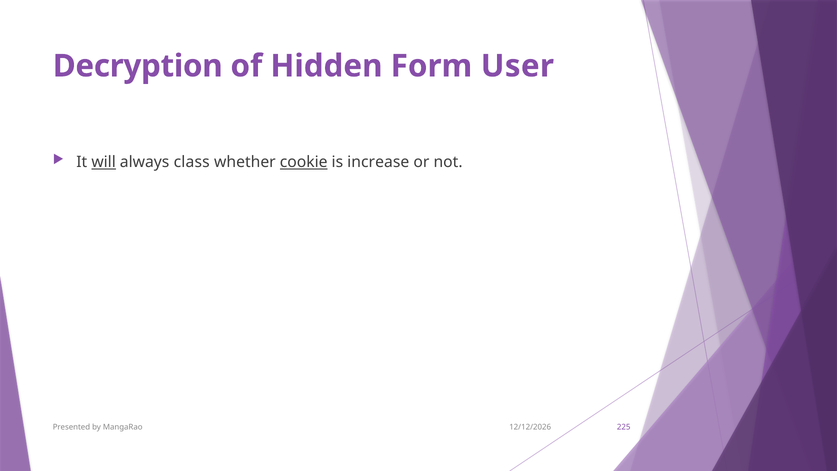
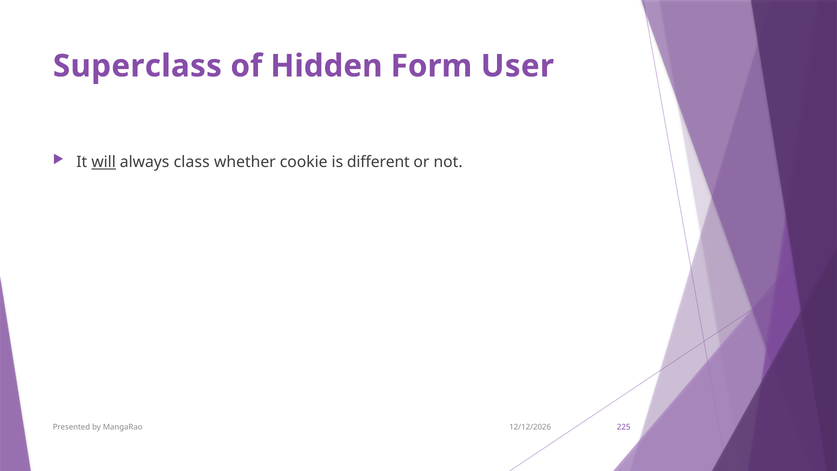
Decryption: Decryption -> Superclass (137, 66)
cookie underline: present -> none (304, 162)
increase: increase -> different (378, 162)
